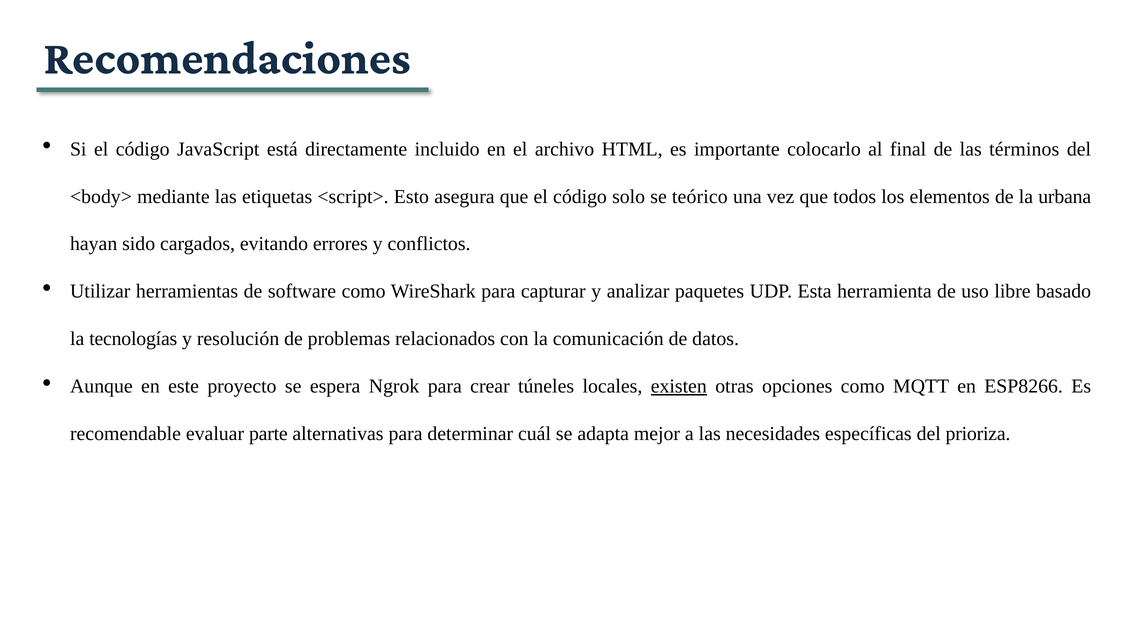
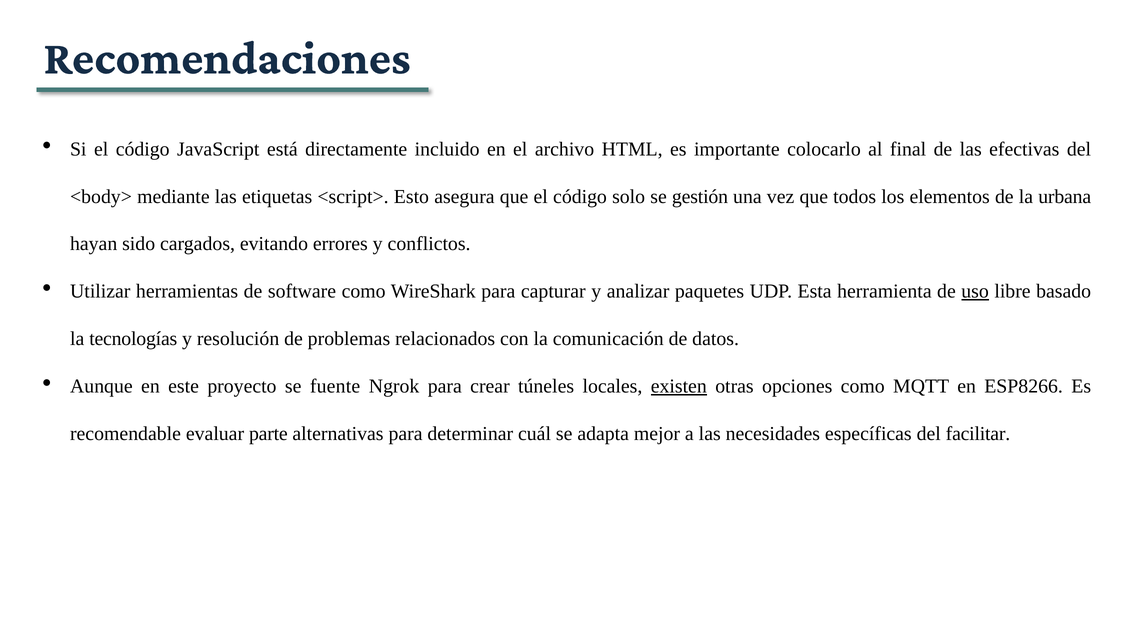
términos: términos -> efectivas (1024, 149)
teórico: teórico -> gestión (700, 197)
uso underline: none -> present (975, 291)
espera: espera -> fuente (335, 386)
prioriza: prioriza -> facilitar (978, 434)
